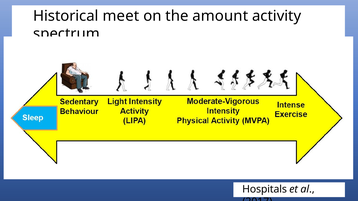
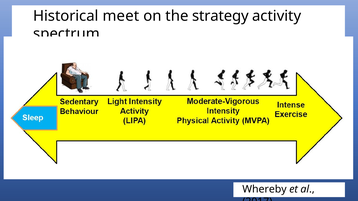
amount: amount -> strategy (220, 16)
Hospitals: Hospitals -> Whereby (264, 190)
